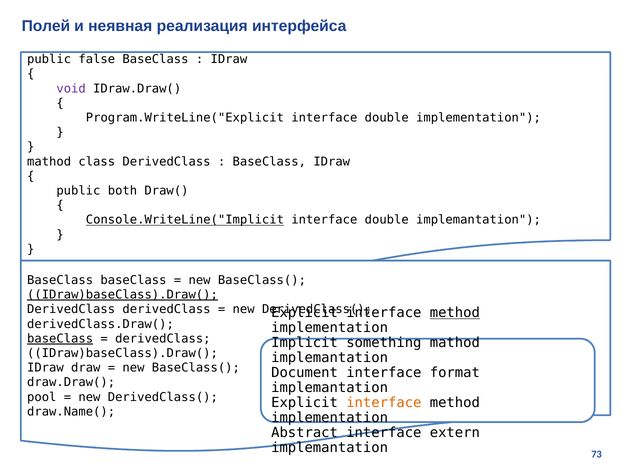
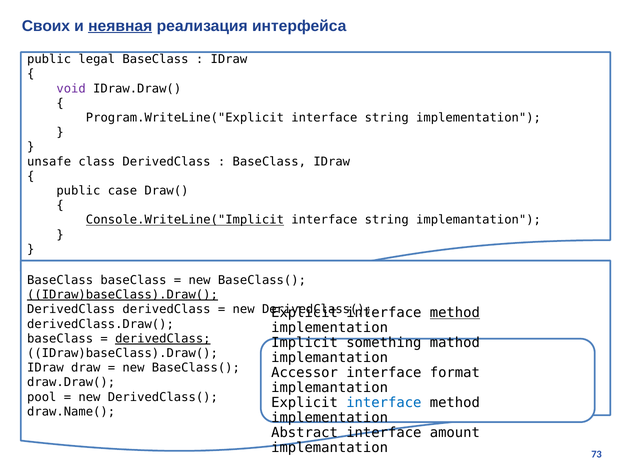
Полей: Полей -> Своих (46, 26)
неявная underline: none -> present (120, 26)
false: false -> legal (97, 59)
double: double -> string (387, 118)
mathod: mathod -> unsafe (49, 162)
both: both -> case (122, 191)
double: double -> string (387, 220)
baseClass underline: present -> none (60, 339)
derivedClass underline: none -> present (163, 339)
Document: Document -> Accessor (305, 373)
interface colour: orange -> blue (384, 403)
extern: extern -> amount (455, 433)
